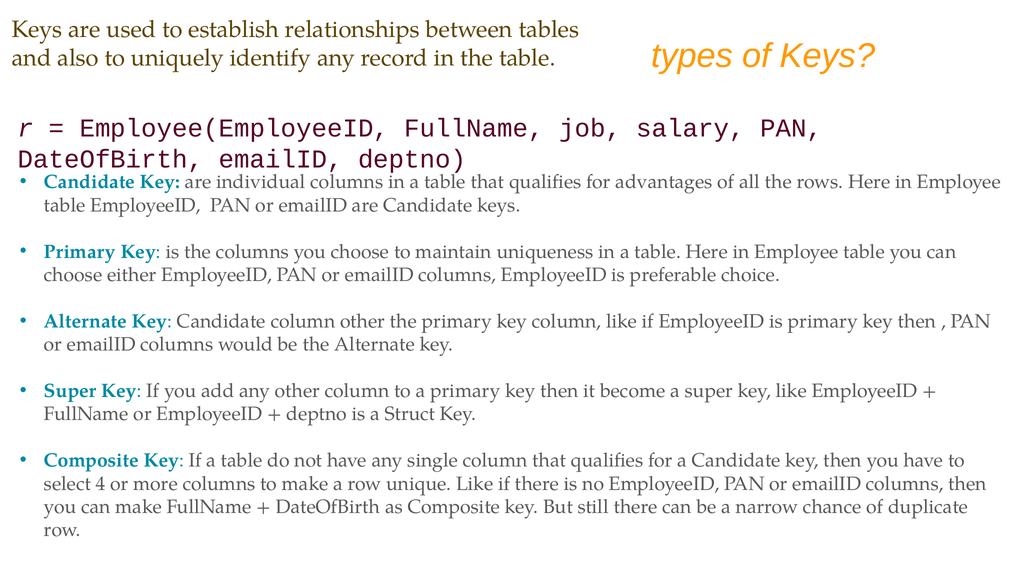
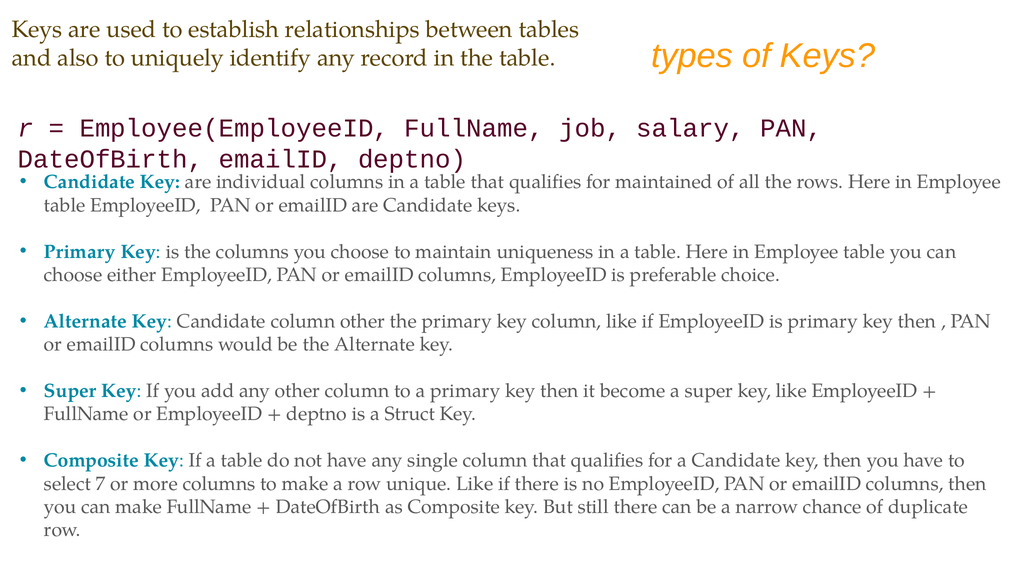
advantages: advantages -> maintained (664, 182)
4: 4 -> 7 (101, 484)
